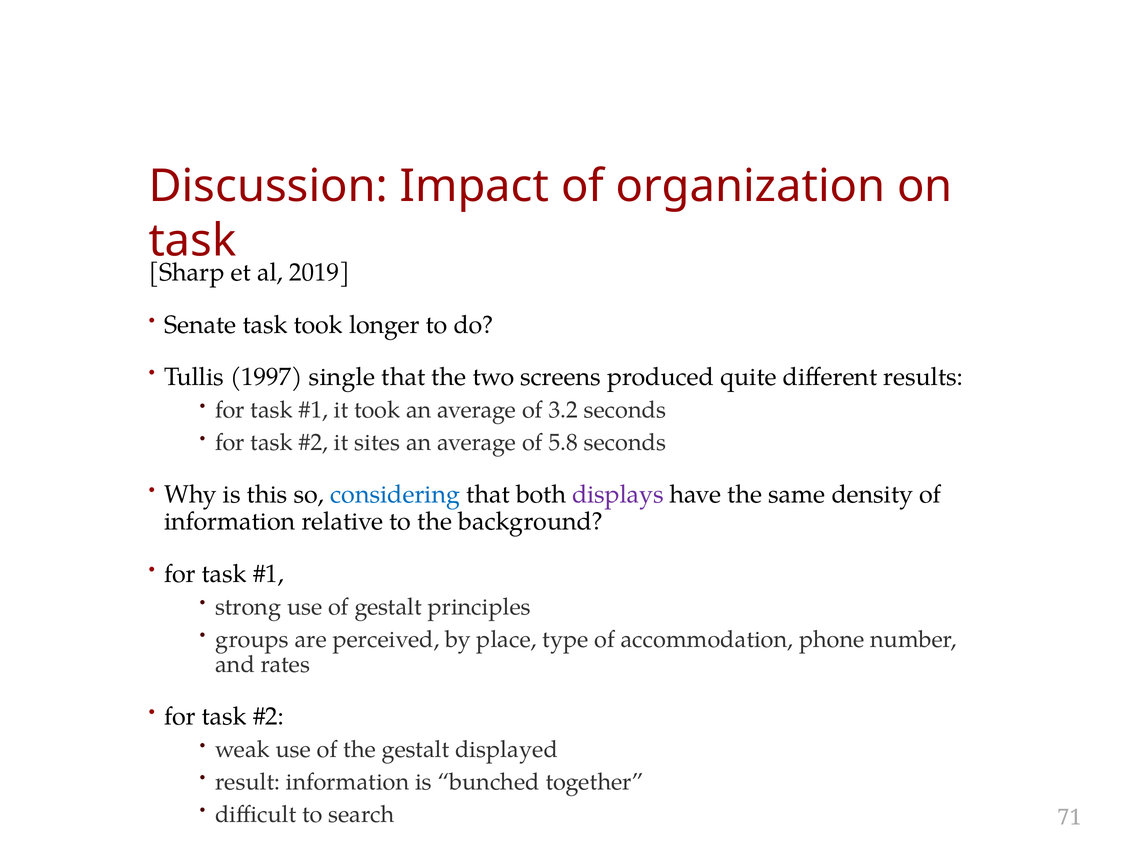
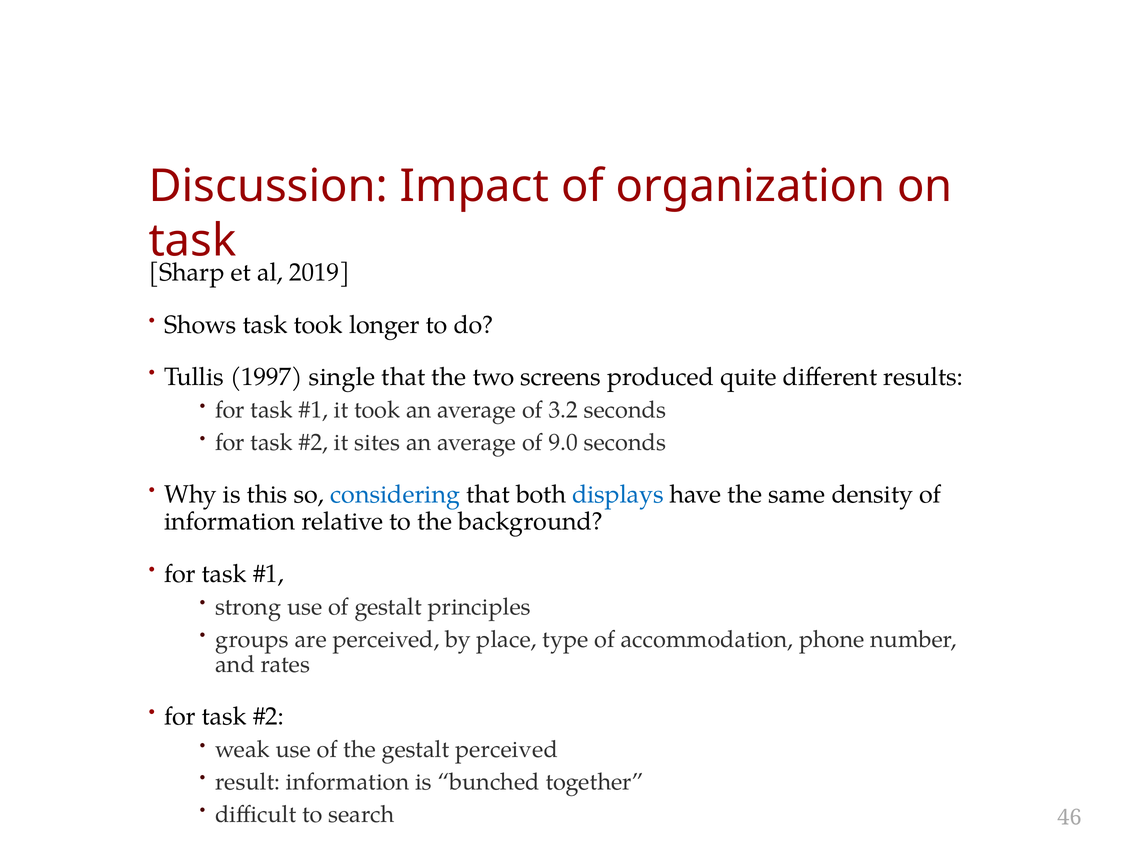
Senate: Senate -> Shows (200, 324)
5.8: 5.8 -> 9.0 (563, 442)
displays colour: purple -> blue (618, 494)
gestalt displayed: displayed -> perceived (507, 749)
71: 71 -> 46 (1069, 817)
